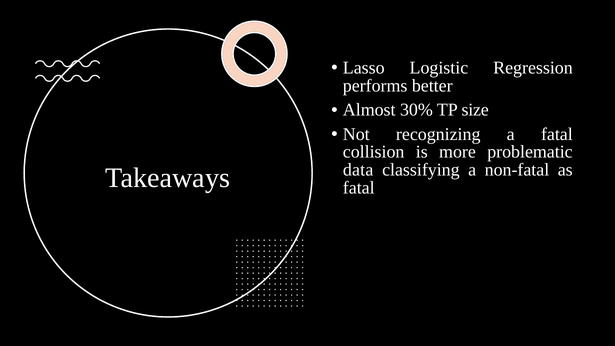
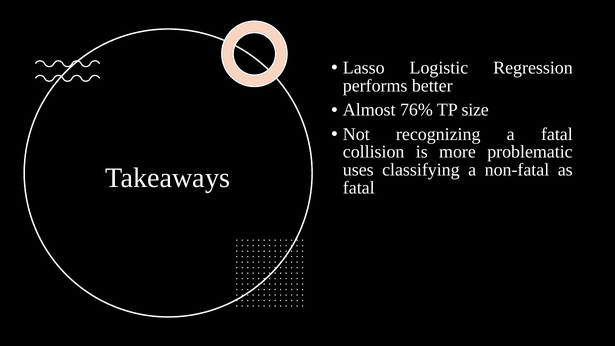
30%: 30% -> 76% (416, 110)
data: data -> uses (358, 170)
